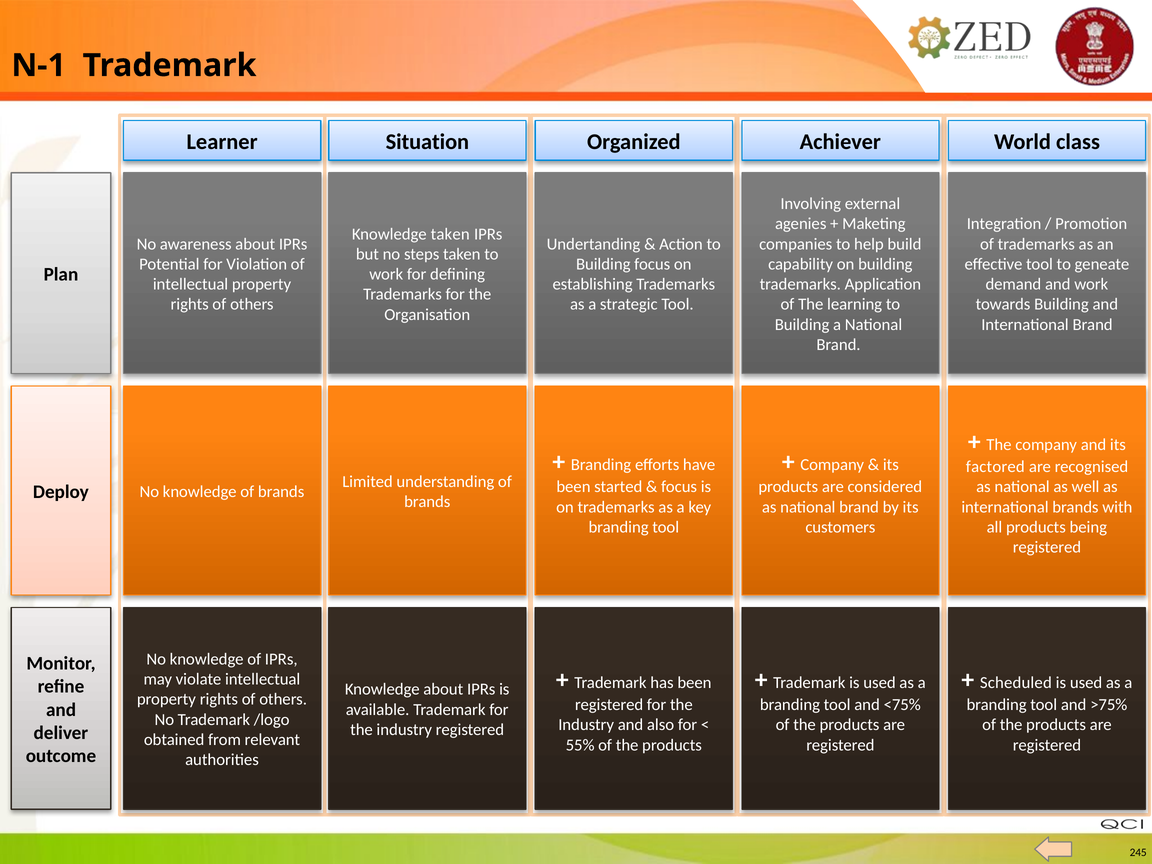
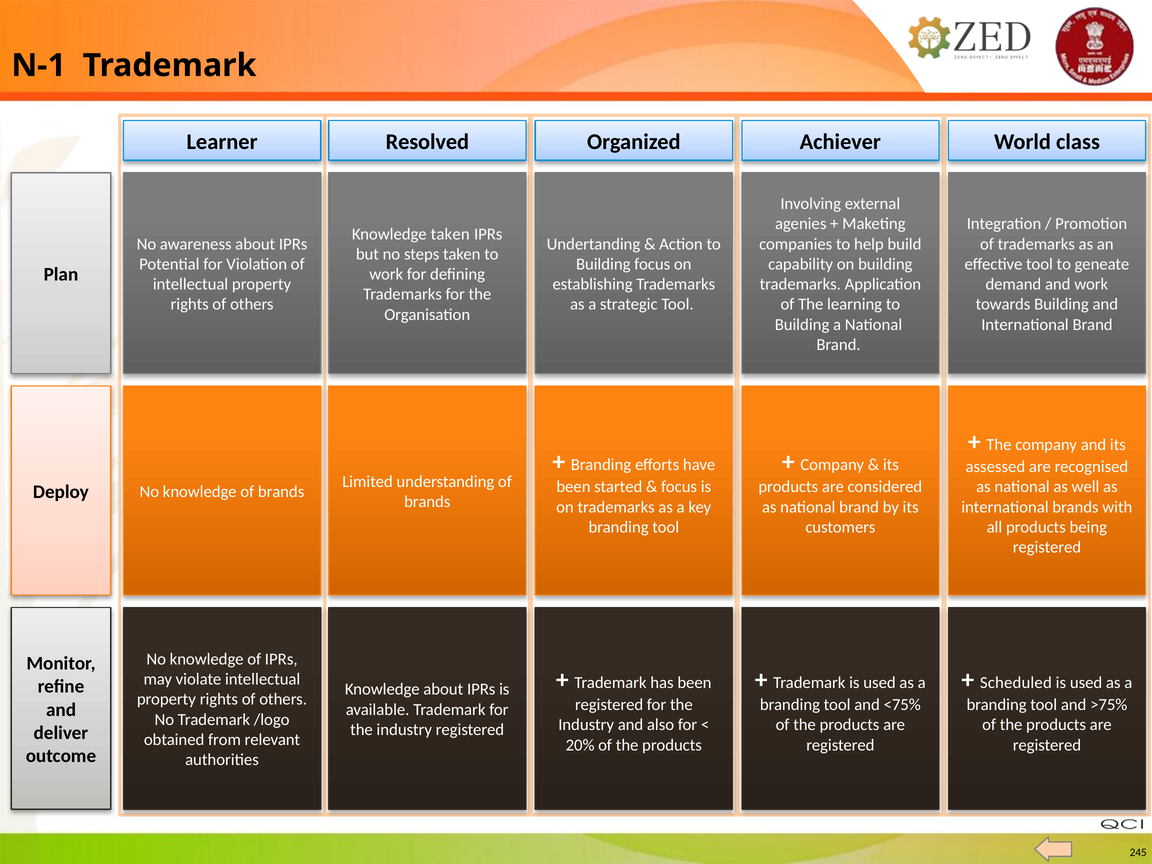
Situation: Situation -> Resolved (427, 142)
factored: factored -> assessed (995, 467)
55%: 55% -> 20% (580, 745)
